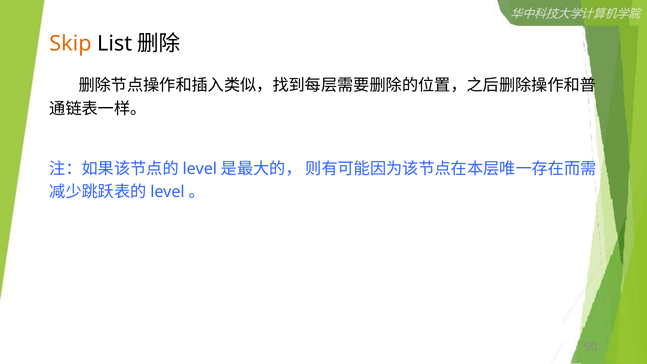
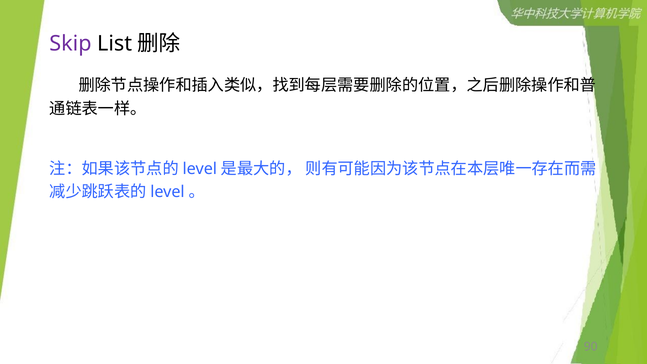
Skip colour: orange -> purple (70, 44)
